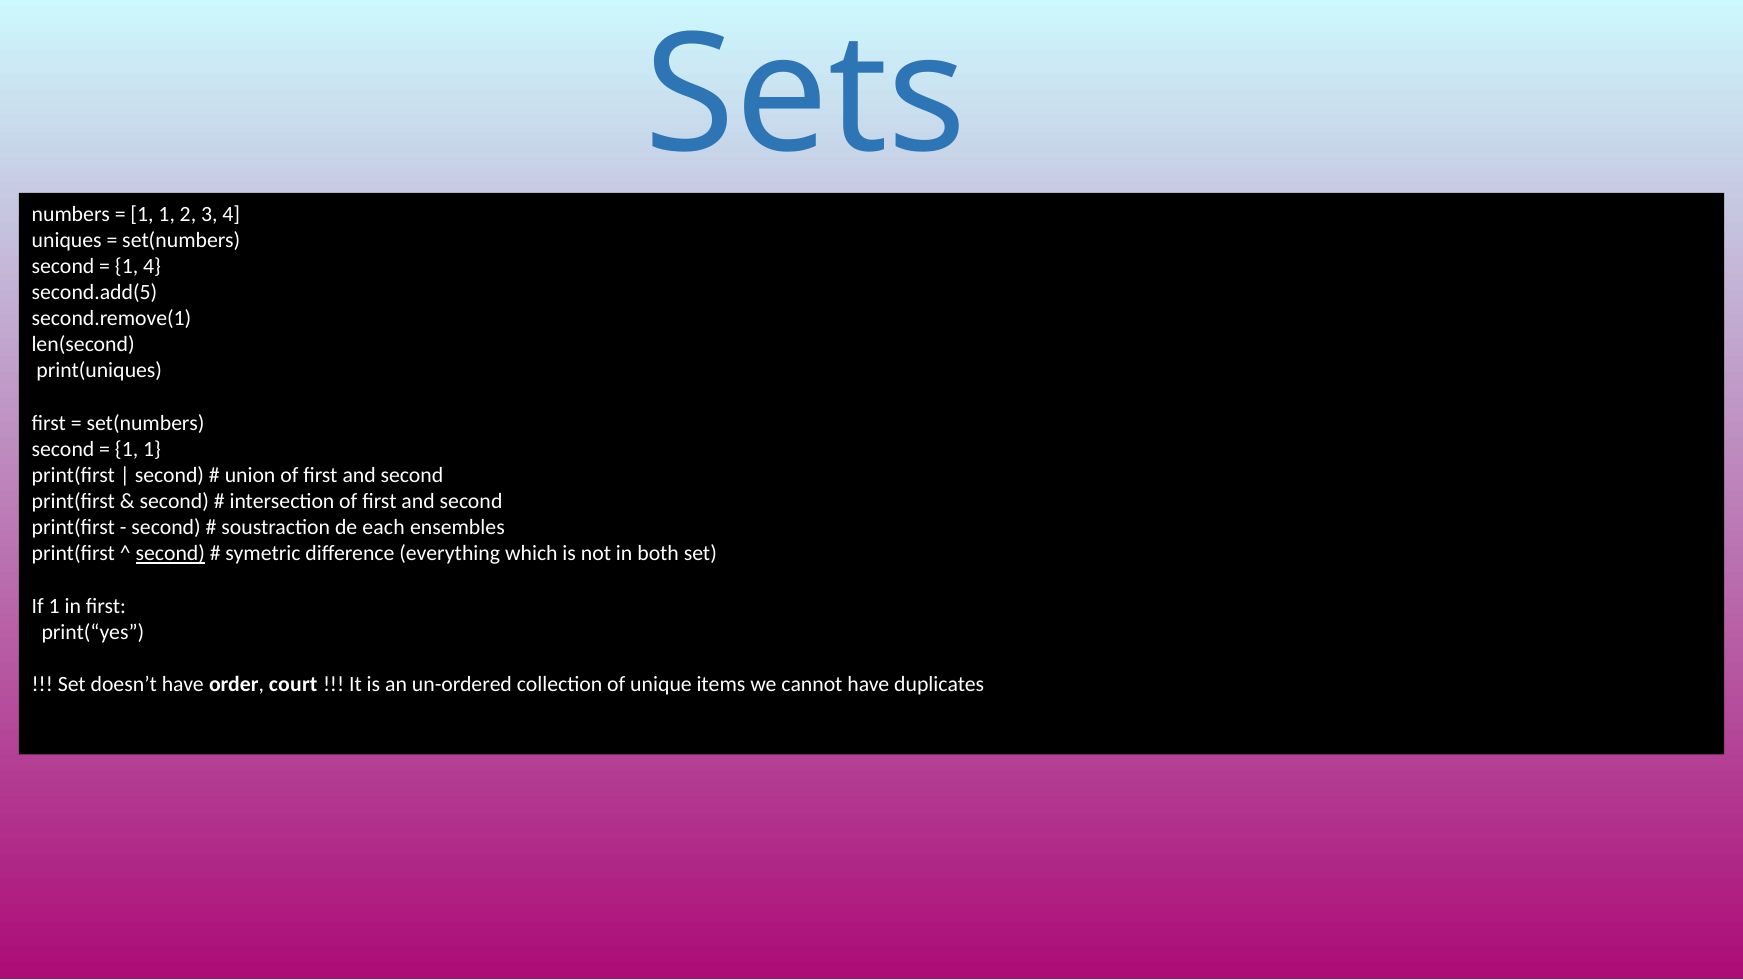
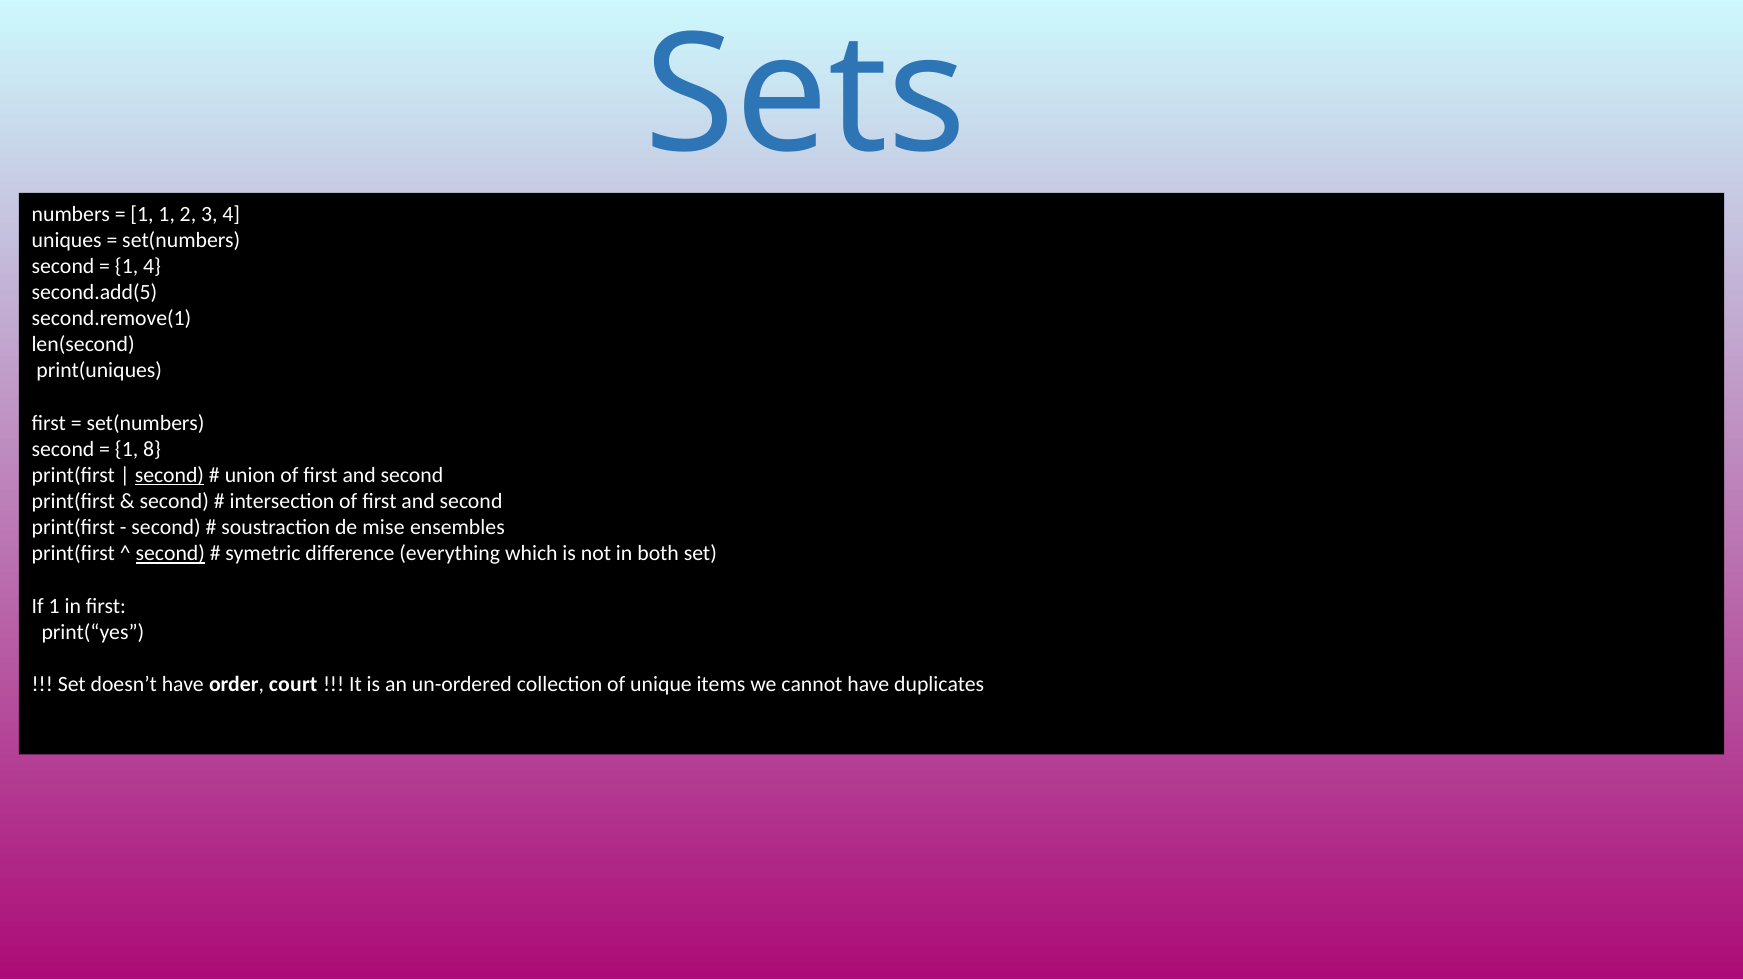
1: 1 -> 8 (152, 449)
second underline: none -> present (169, 475)
each: each -> mise (384, 528)
